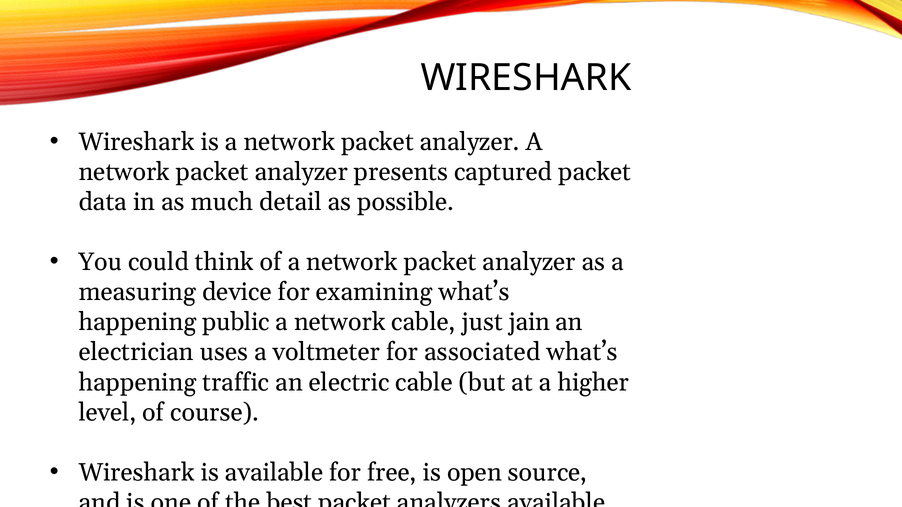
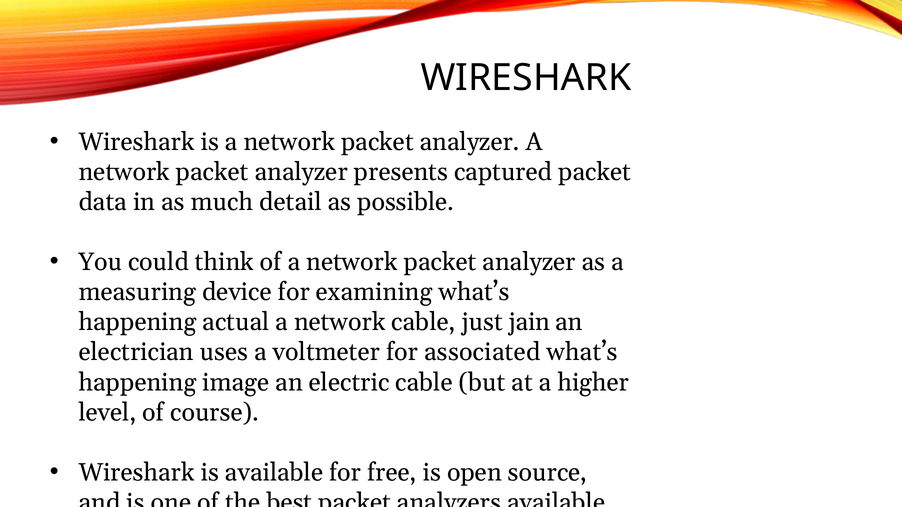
public: public -> actual (236, 322)
traffic: traffic -> image (236, 383)
